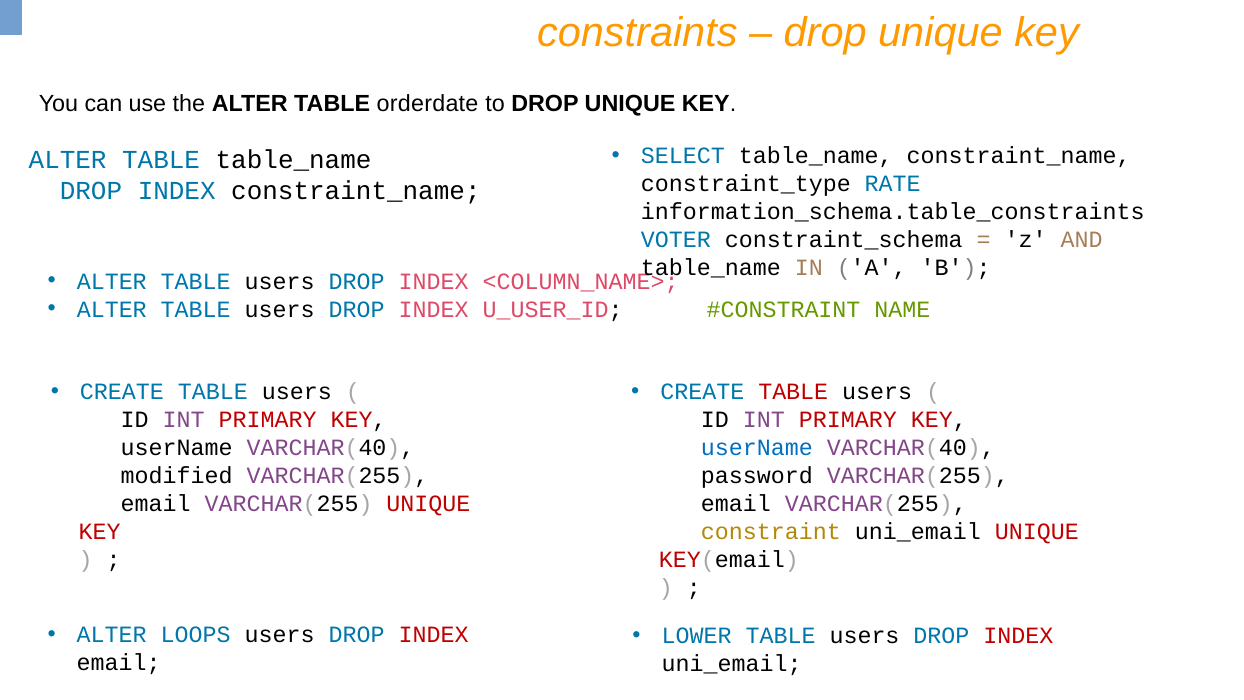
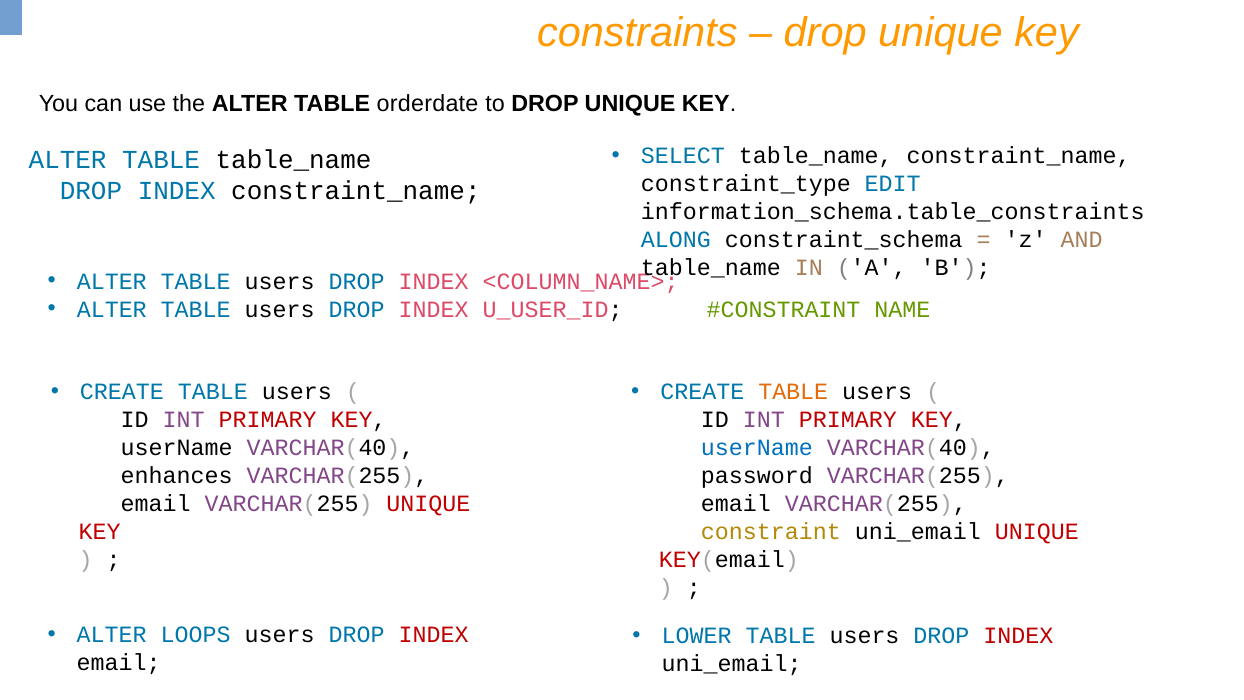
RATE: RATE -> EDIT (893, 184)
VOTER: VOTER -> ALONG (676, 240)
TABLE colour: red -> orange (793, 392)
modified: modified -> enhances (177, 476)
